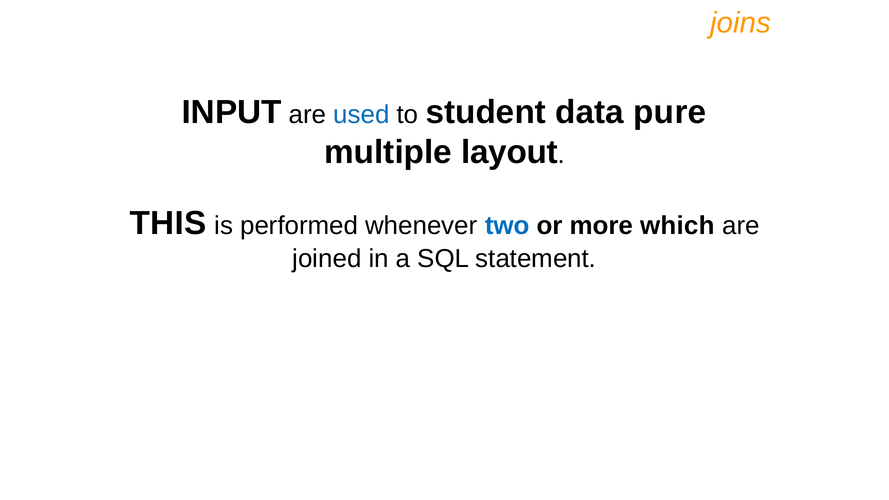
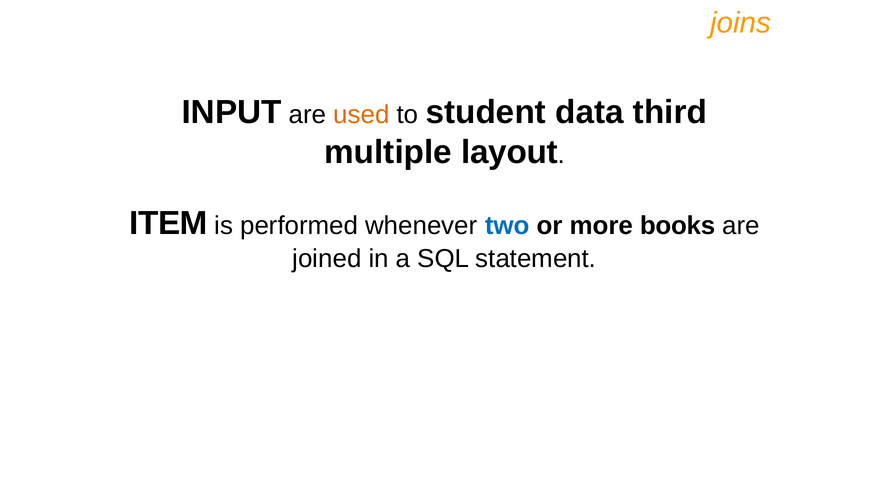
used colour: blue -> orange (362, 115)
pure: pure -> third (670, 112)
THIS: THIS -> ITEM (168, 223)
which: which -> books (678, 226)
